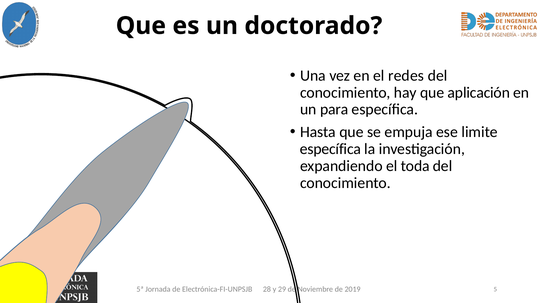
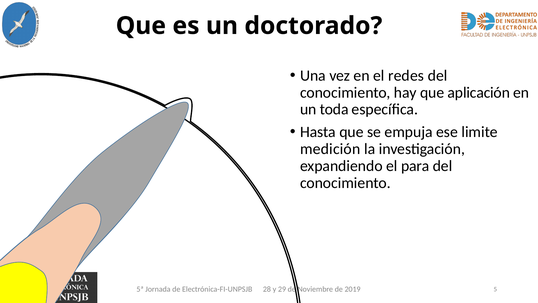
para: para -> toda (334, 109)
específica: específica -> medición (330, 149)
toda: toda -> para (415, 166)
